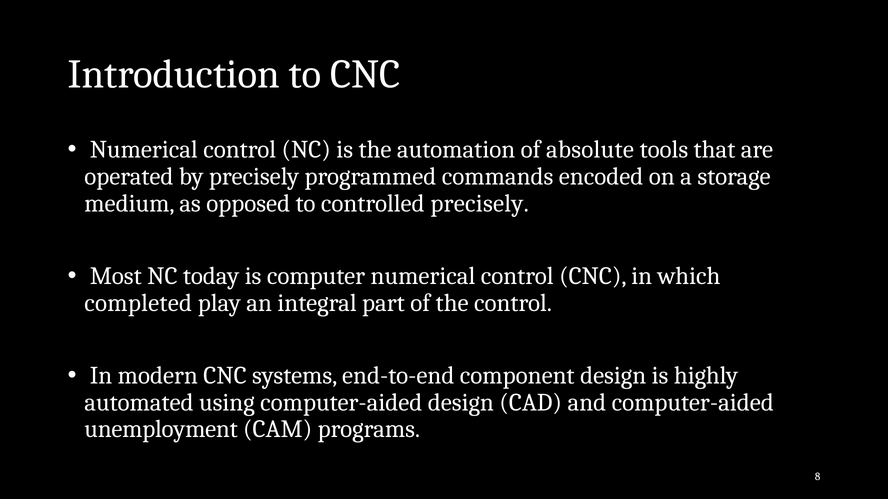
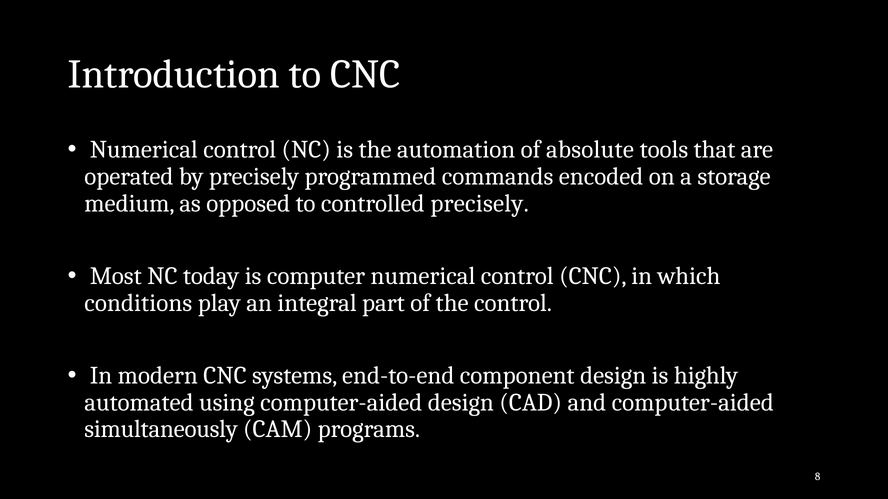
completed: completed -> conditions (138, 303)
unemployment: unemployment -> simultaneously (161, 430)
